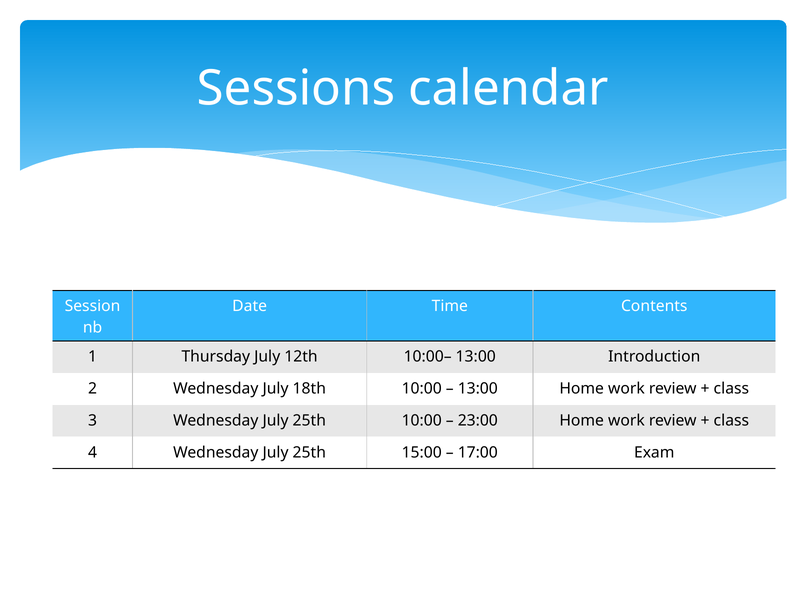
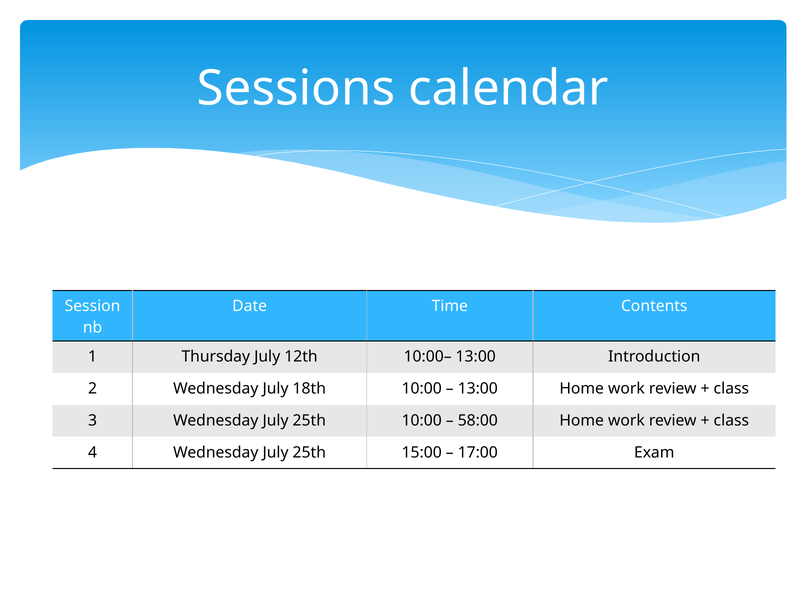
23:00: 23:00 -> 58:00 (478, 421)
